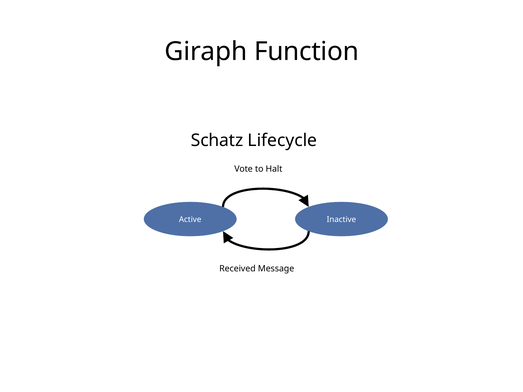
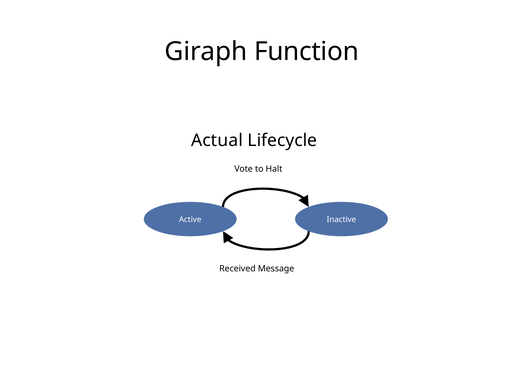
Schatz: Schatz -> Actual (217, 141)
